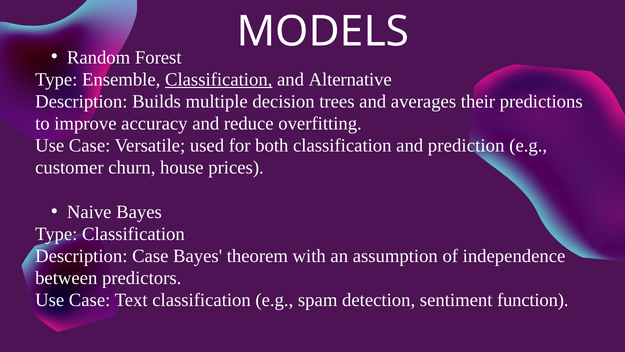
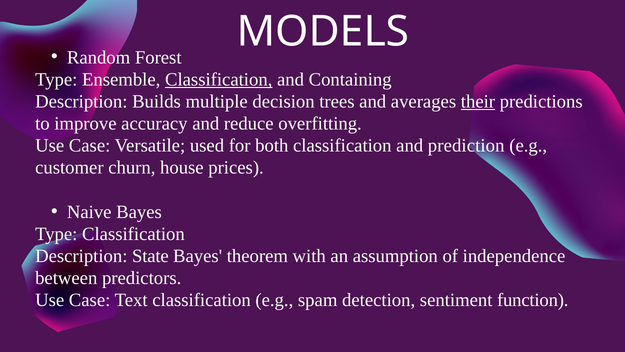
Alternative: Alternative -> Containing (350, 79)
their underline: none -> present (478, 101)
Description Case: Case -> State (150, 256)
